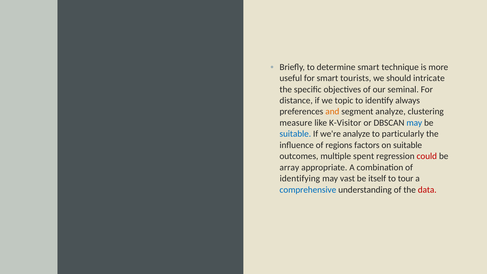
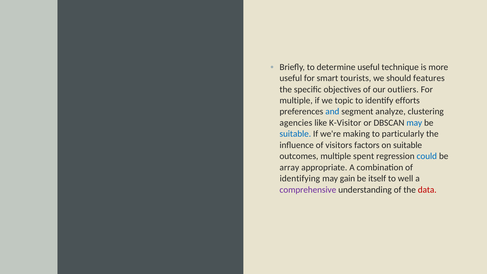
determine smart: smart -> useful (369, 67)
intricate: intricate -> features (429, 78)
seminal: seminal -> outliers (403, 89)
distance: distance -> multiple (296, 100)
always: always -> efforts (408, 100)
and colour: orange -> blue (332, 112)
measure: measure -> agencies (296, 123)
we're analyze: analyze -> making (356, 134)
regions: regions -> visitors (339, 145)
could colour: red -> blue (427, 156)
vast: vast -> gain (347, 178)
tour: tour -> well (406, 178)
comprehensive colour: blue -> purple (308, 190)
